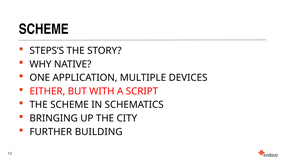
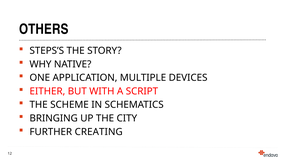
SCHEME: SCHEME -> OTHERS (44, 29)
BUILDING: BUILDING -> CREATING (99, 132)
